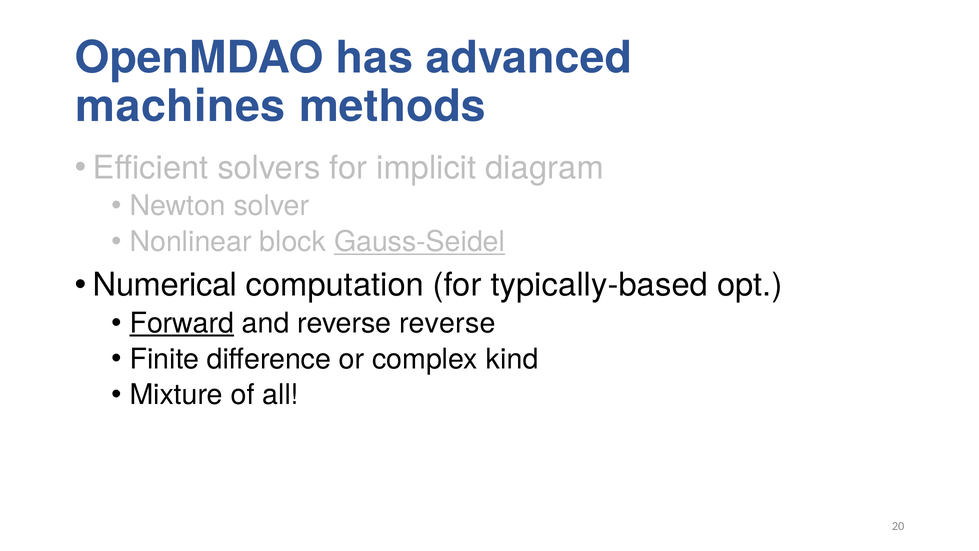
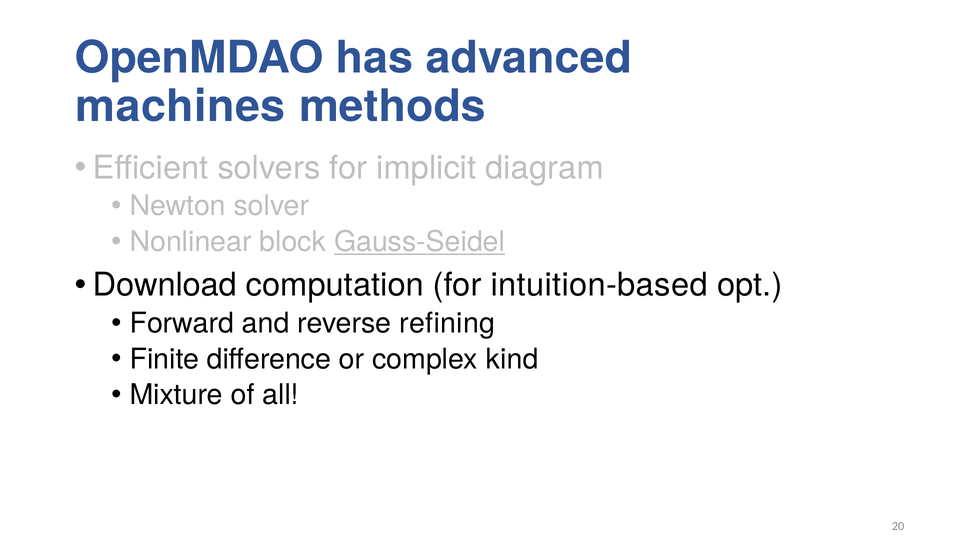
Numerical: Numerical -> Download (165, 285)
typically-based: typically-based -> intuition-based (599, 285)
Forward underline: present -> none (182, 323)
reverse reverse: reverse -> refining (447, 323)
